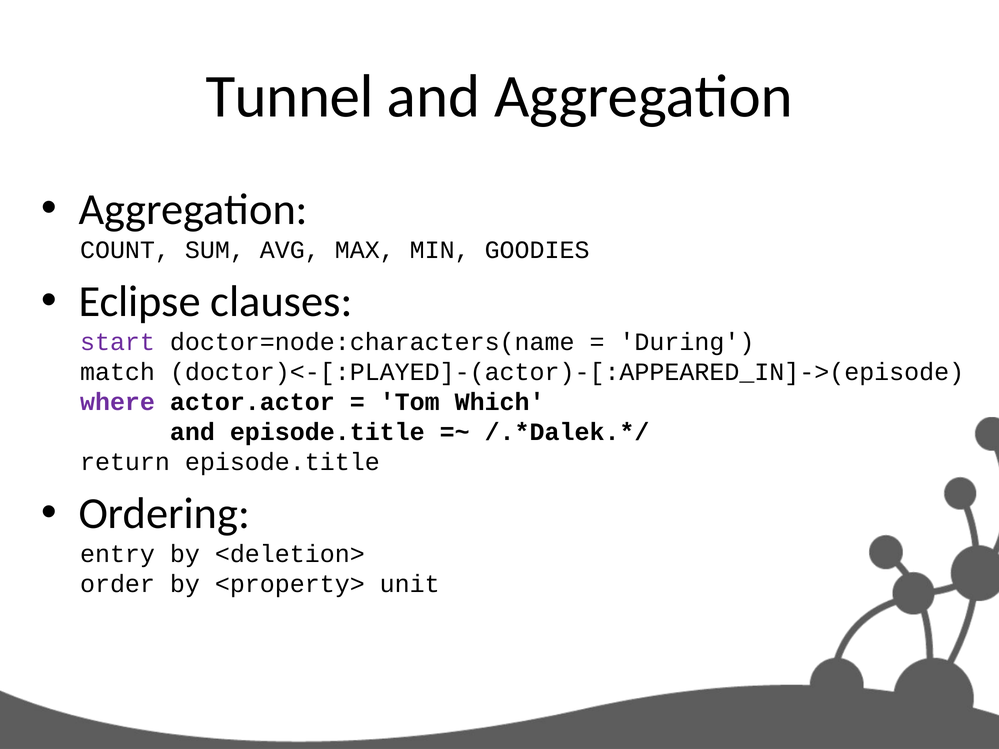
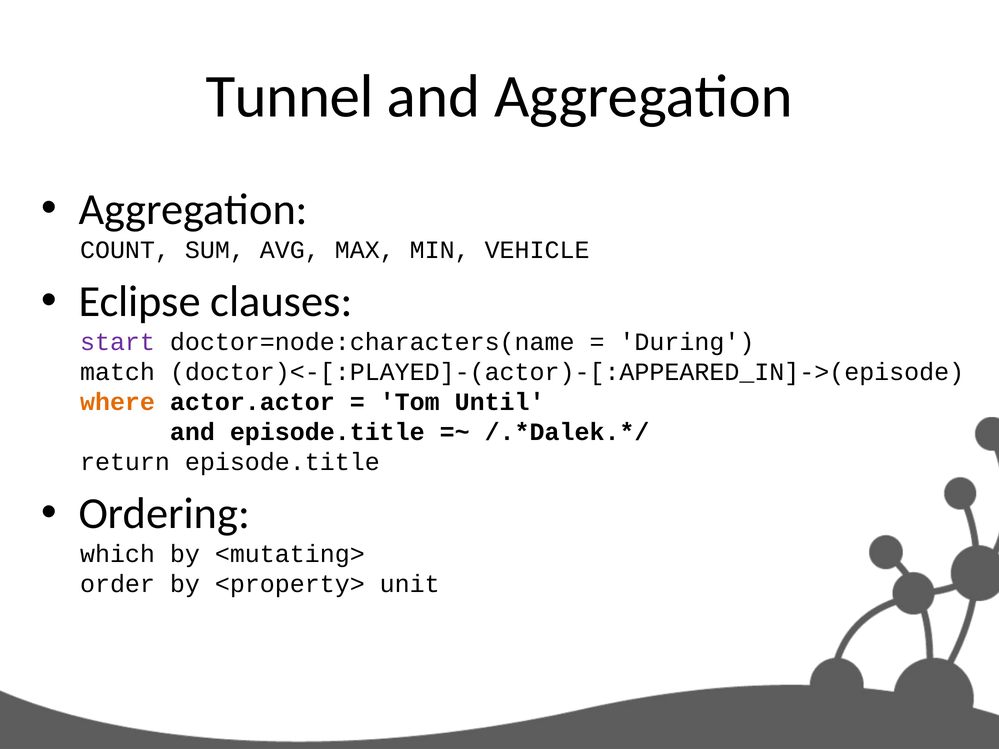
GOODIES: GOODIES -> VEHICLE (537, 250)
where colour: purple -> orange (118, 402)
Which: Which -> Until (500, 402)
entry: entry -> which (118, 554)
<deletion>: <deletion> -> <mutating> (290, 554)
